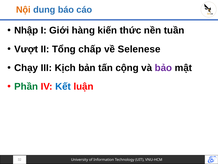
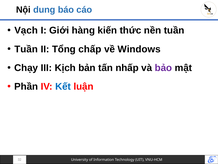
Nội colour: orange -> black (23, 10)
Nhập: Nhập -> Vạch (26, 30)
Vượt: Vượt -> Tuần (26, 49)
Selenese: Selenese -> Windows (139, 49)
cộng: cộng -> nhấp (127, 68)
Phần colour: green -> black (26, 86)
